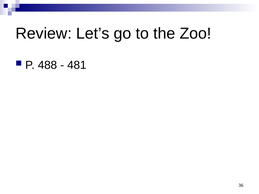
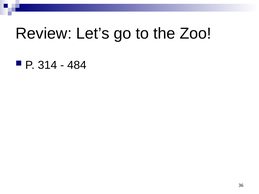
488: 488 -> 314 (47, 65)
481: 481 -> 484 (77, 65)
